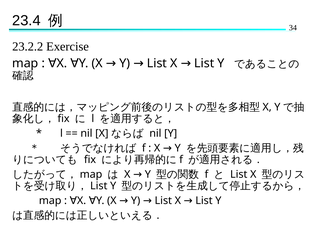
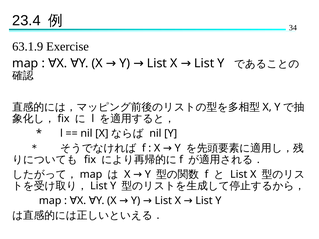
23.2.2: 23.2.2 -> 63.1.9 (28, 47)
